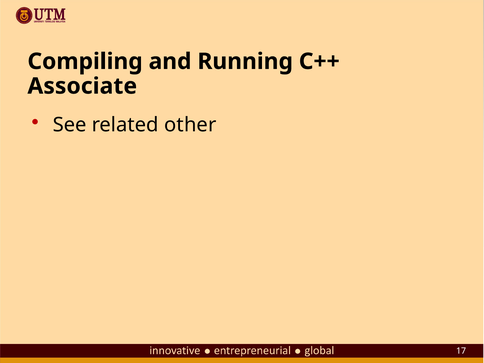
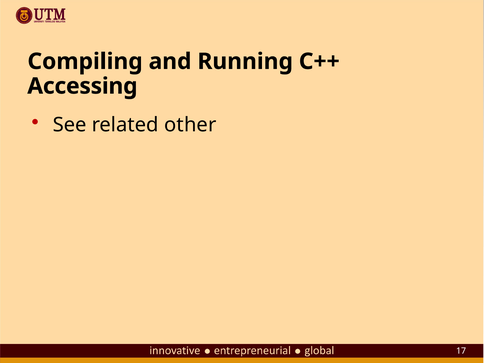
Associate: Associate -> Accessing (82, 86)
